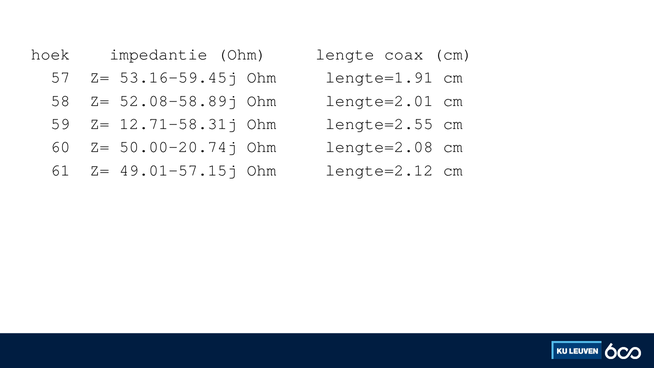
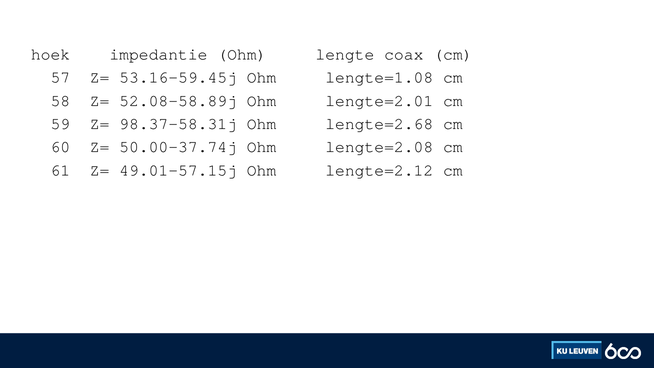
lengte=1.91: lengte=1.91 -> lengte=1.08 (379, 77)
12.71-58.31j: 12.71-58.31j -> 98.37-58.31j (178, 124)
lengte=2.55: lengte=2.55 -> lengte=2.68 (379, 124)
50.00-20.74j: 50.00-20.74j -> 50.00-37.74j (178, 147)
